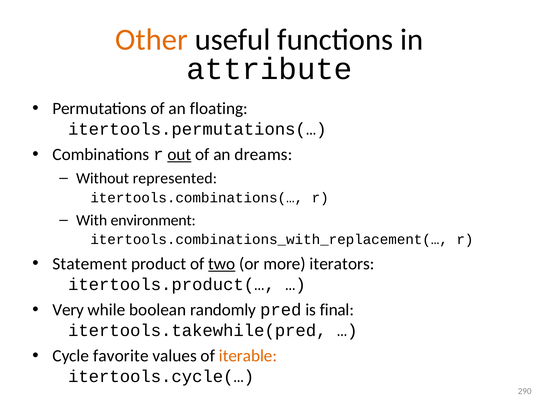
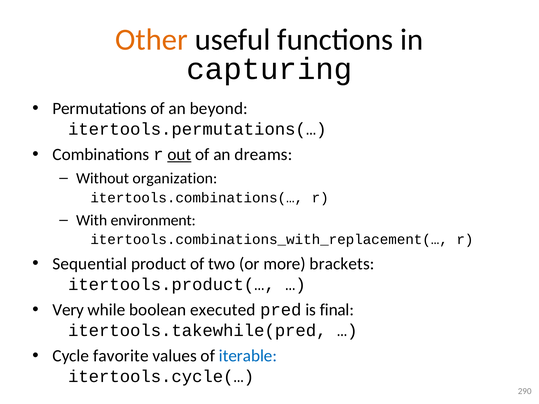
attribute: attribute -> capturing (269, 69)
floating: floating -> beyond (219, 109)
represented: represented -> organization (175, 178)
Statement: Statement -> Sequential (90, 264)
two underline: present -> none (222, 264)
iterators: iterators -> brackets (342, 264)
randomly: randomly -> executed (223, 310)
iterable colour: orange -> blue (248, 356)
